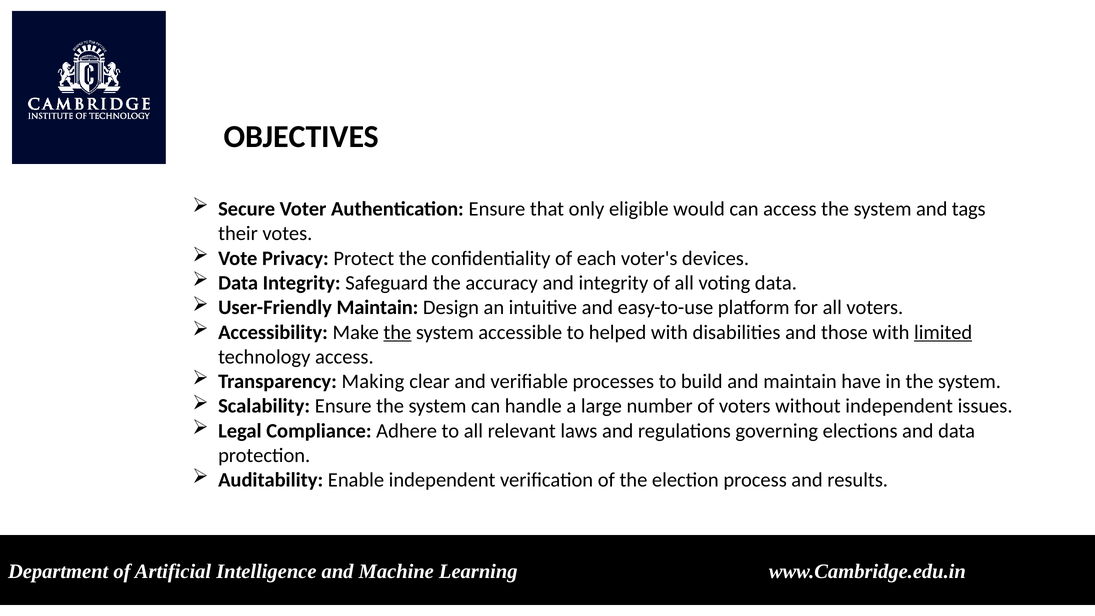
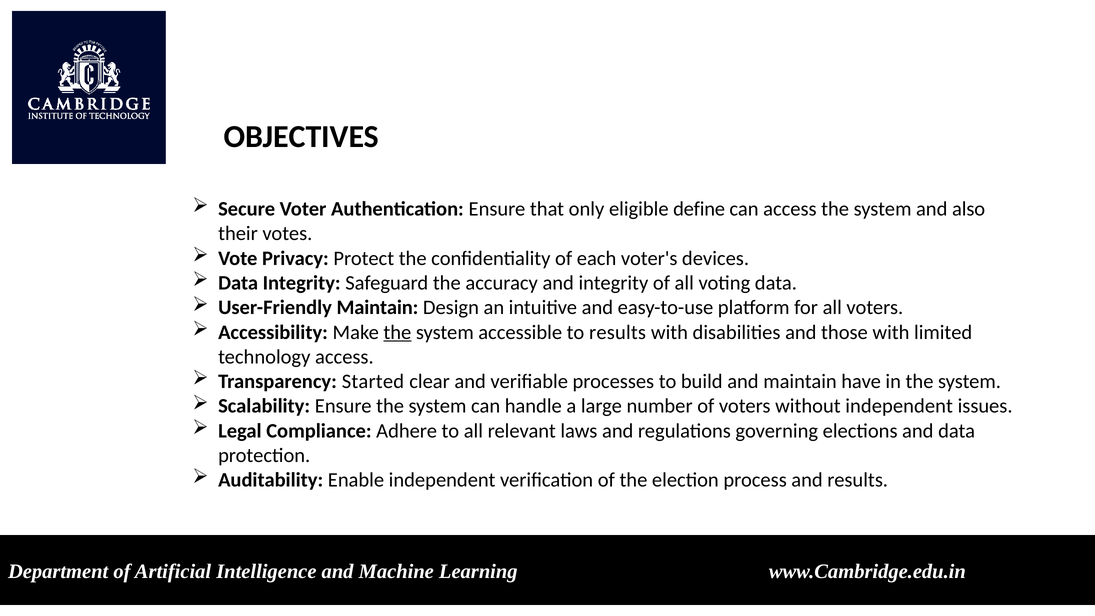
would: would -> define (699, 209)
tags: tags -> also (969, 209)
to helped: helped -> results (618, 332)
limited underline: present -> none (943, 332)
Making: Making -> Started (373, 381)
